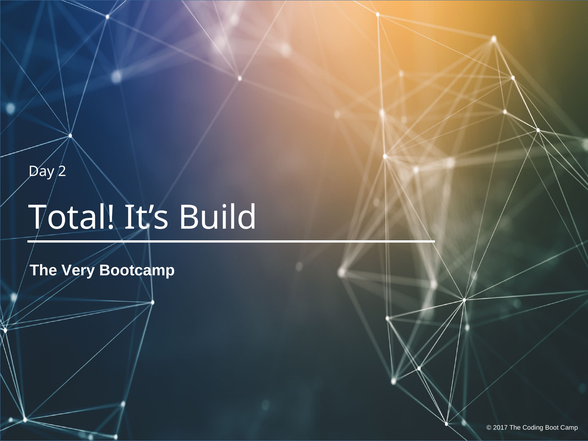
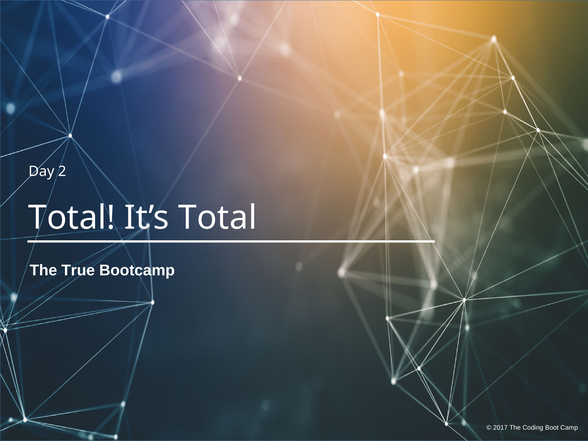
It’s Build: Build -> Total (218, 218)
Very: Very -> True (78, 270)
